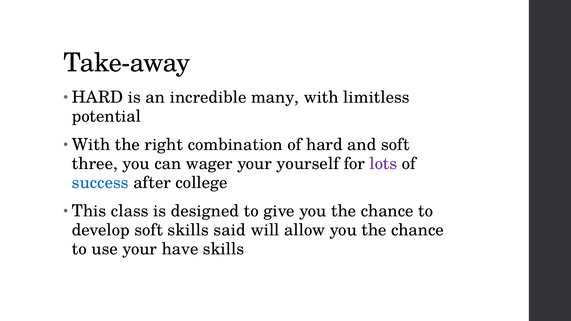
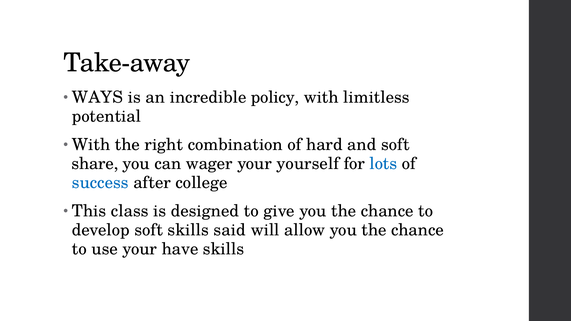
HARD: HARD -> WAYS (97, 97)
many: many -> policy (275, 97)
three: three -> share (95, 164)
lots colour: purple -> blue (383, 164)
